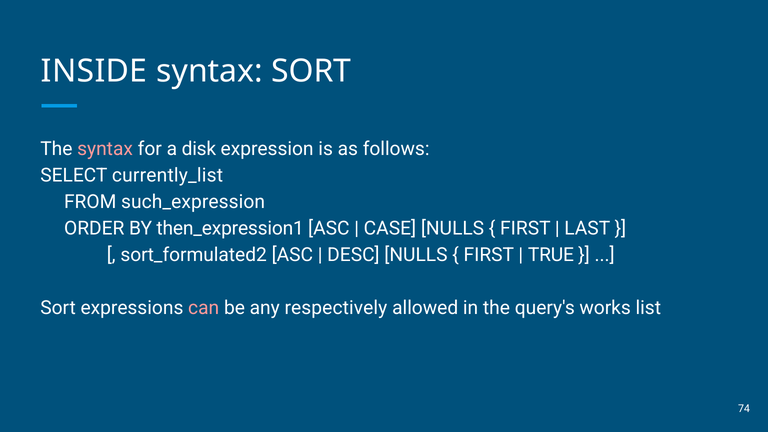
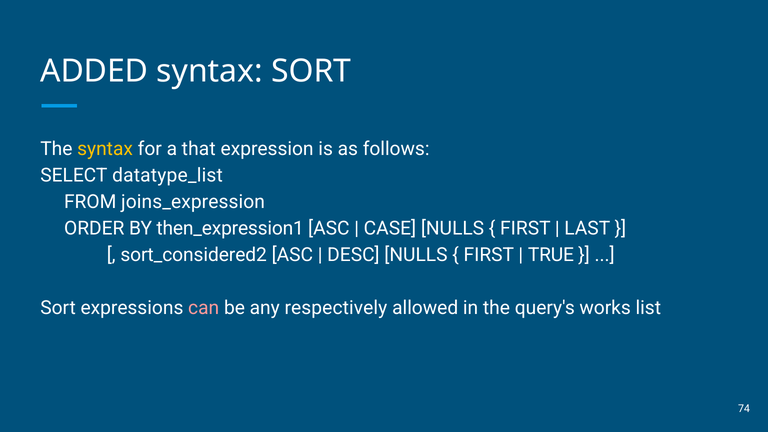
INSIDE: INSIDE -> ADDED (94, 71)
syntax colour: pink -> yellow (105, 149)
disk: disk -> that (199, 149)
currently_list: currently_list -> datatype_list (168, 176)
such_expression: such_expression -> joins_expression (193, 202)
sort_formulated2: sort_formulated2 -> sort_considered2 (194, 255)
